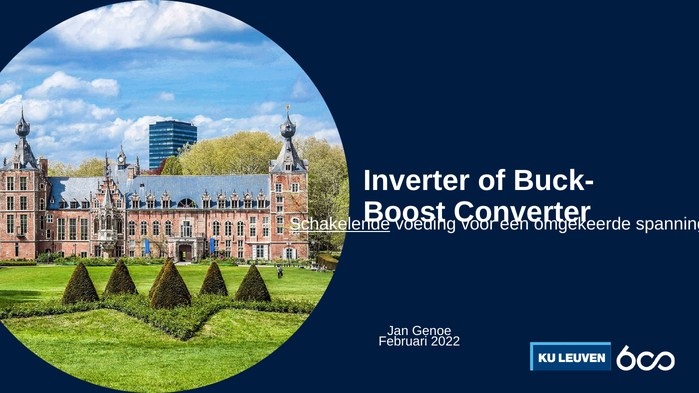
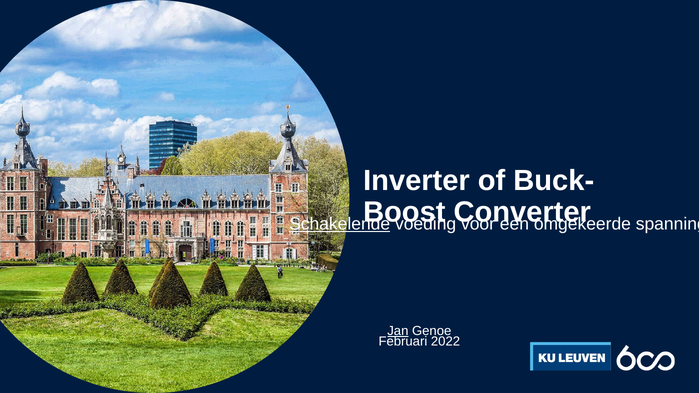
Jan underline: none -> present (398, 331)
